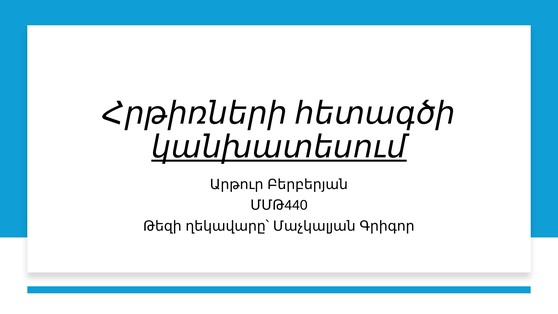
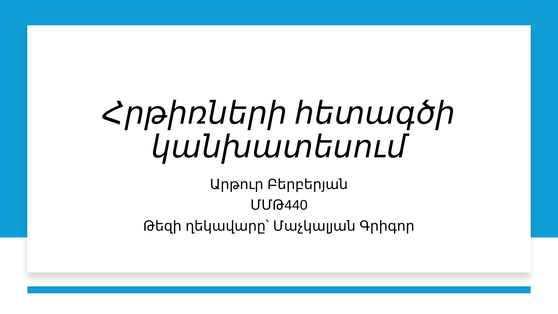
կանխատեսում underline: present -> none (279, 147)
